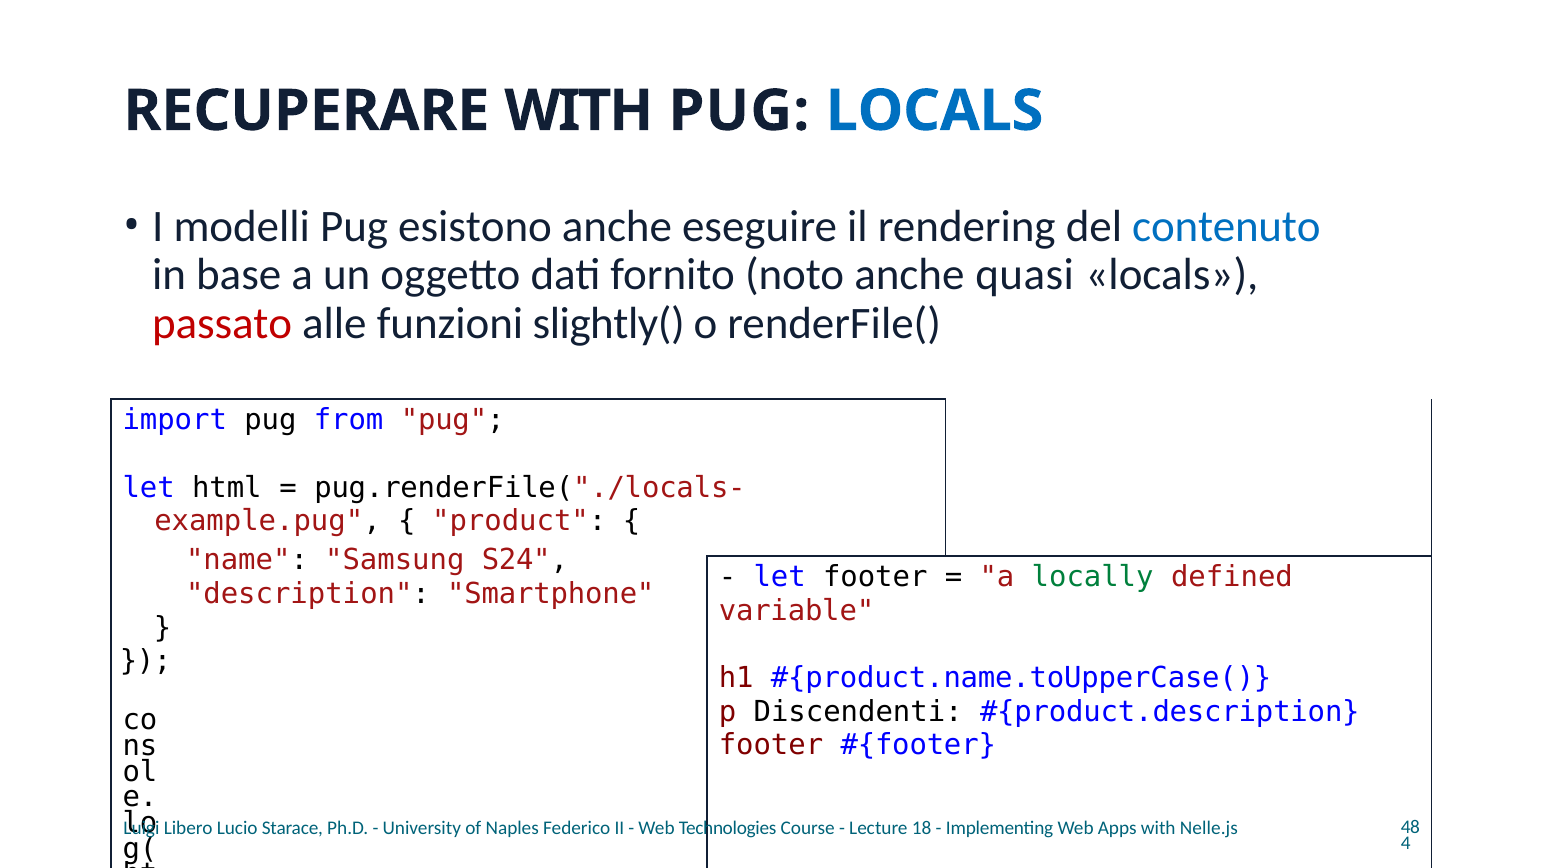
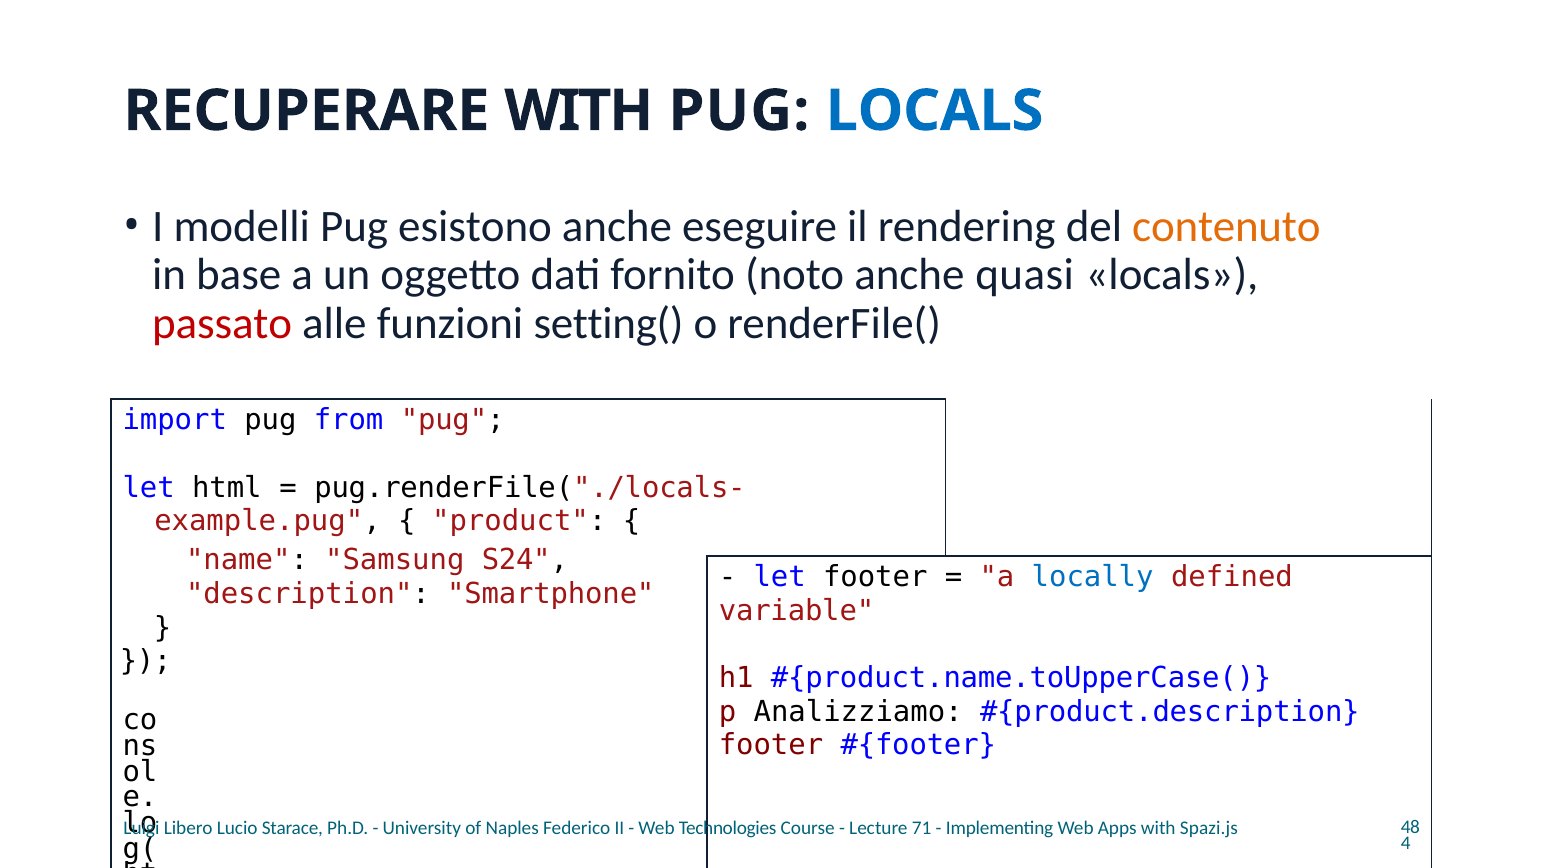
contenuto colour: blue -> orange (1226, 227)
slightly(: slightly( -> setting( (609, 324)
locally colour: green -> blue (1093, 578)
Discendenti: Discendenti -> Analizziamo (858, 712)
18: 18 -> 71 (922, 828)
Nelle.js: Nelle.js -> Spazi.js (1209, 828)
